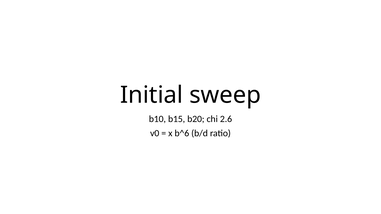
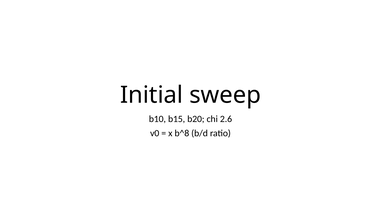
b^6: b^6 -> b^8 (182, 133)
